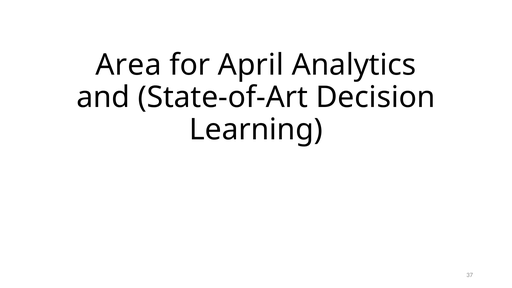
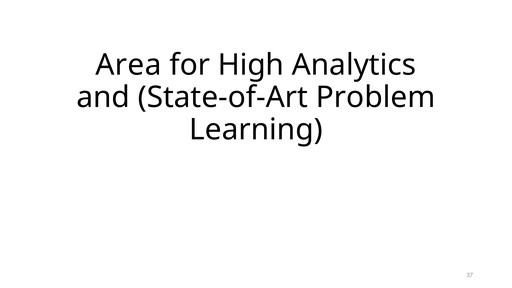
April: April -> High (251, 65)
Decision: Decision -> Problem (376, 97)
